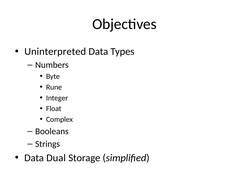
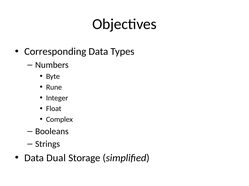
Uninterpreted: Uninterpreted -> Corresponding (55, 52)
